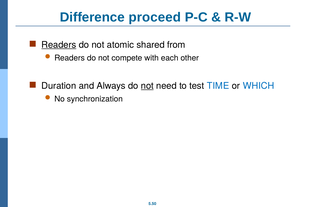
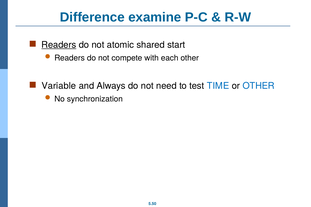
proceed: proceed -> examine (155, 17)
from: from -> start (176, 45)
Duration: Duration -> Variable (59, 86)
not underline: present -> none (147, 86)
or WHICH: WHICH -> OTHER (259, 86)
